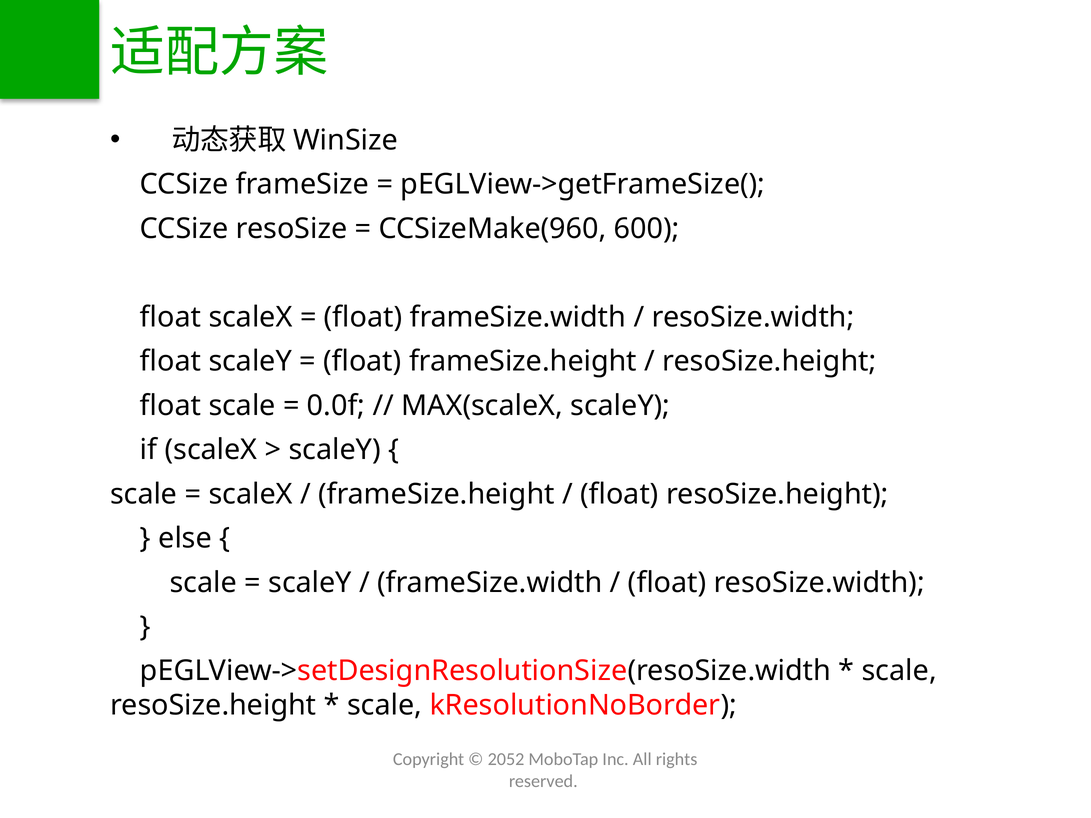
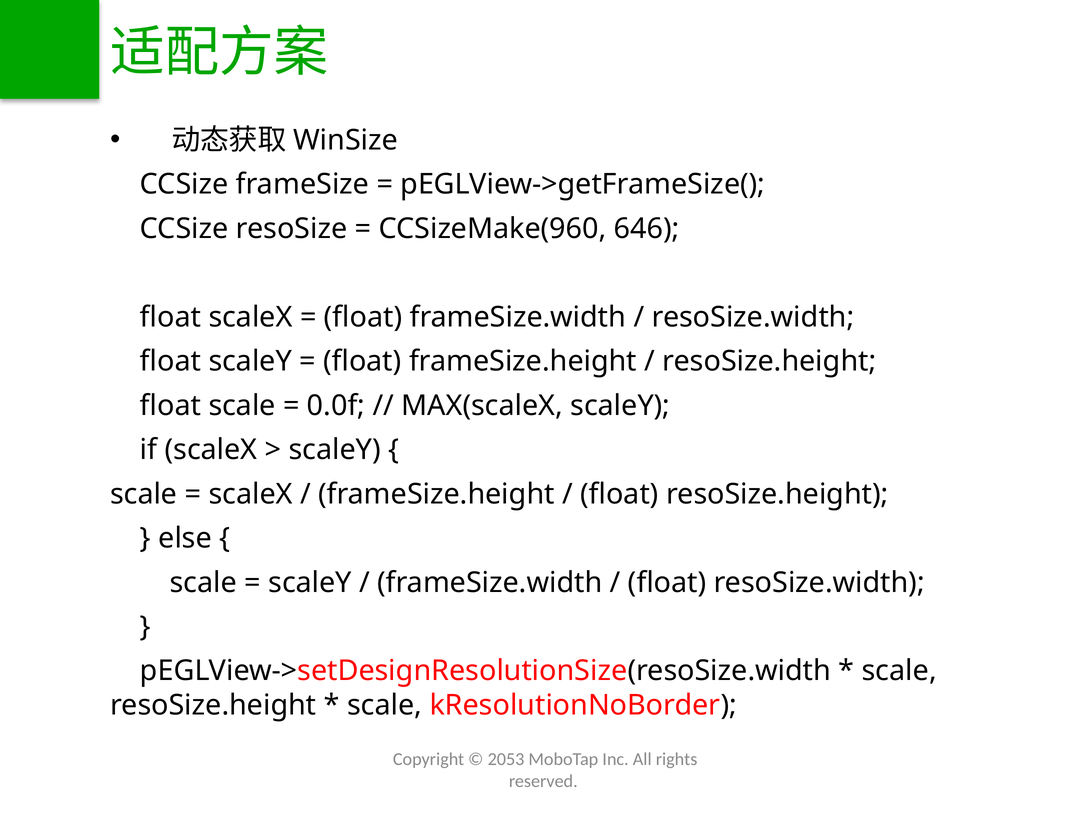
600: 600 -> 646 (647, 229)
2052: 2052 -> 2053 (506, 760)
